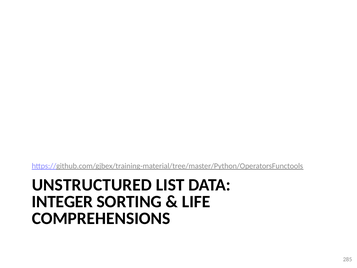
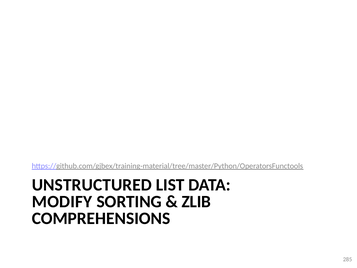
INTEGER: INTEGER -> MODIFY (62, 201)
LIFE: LIFE -> ZLIB (196, 201)
